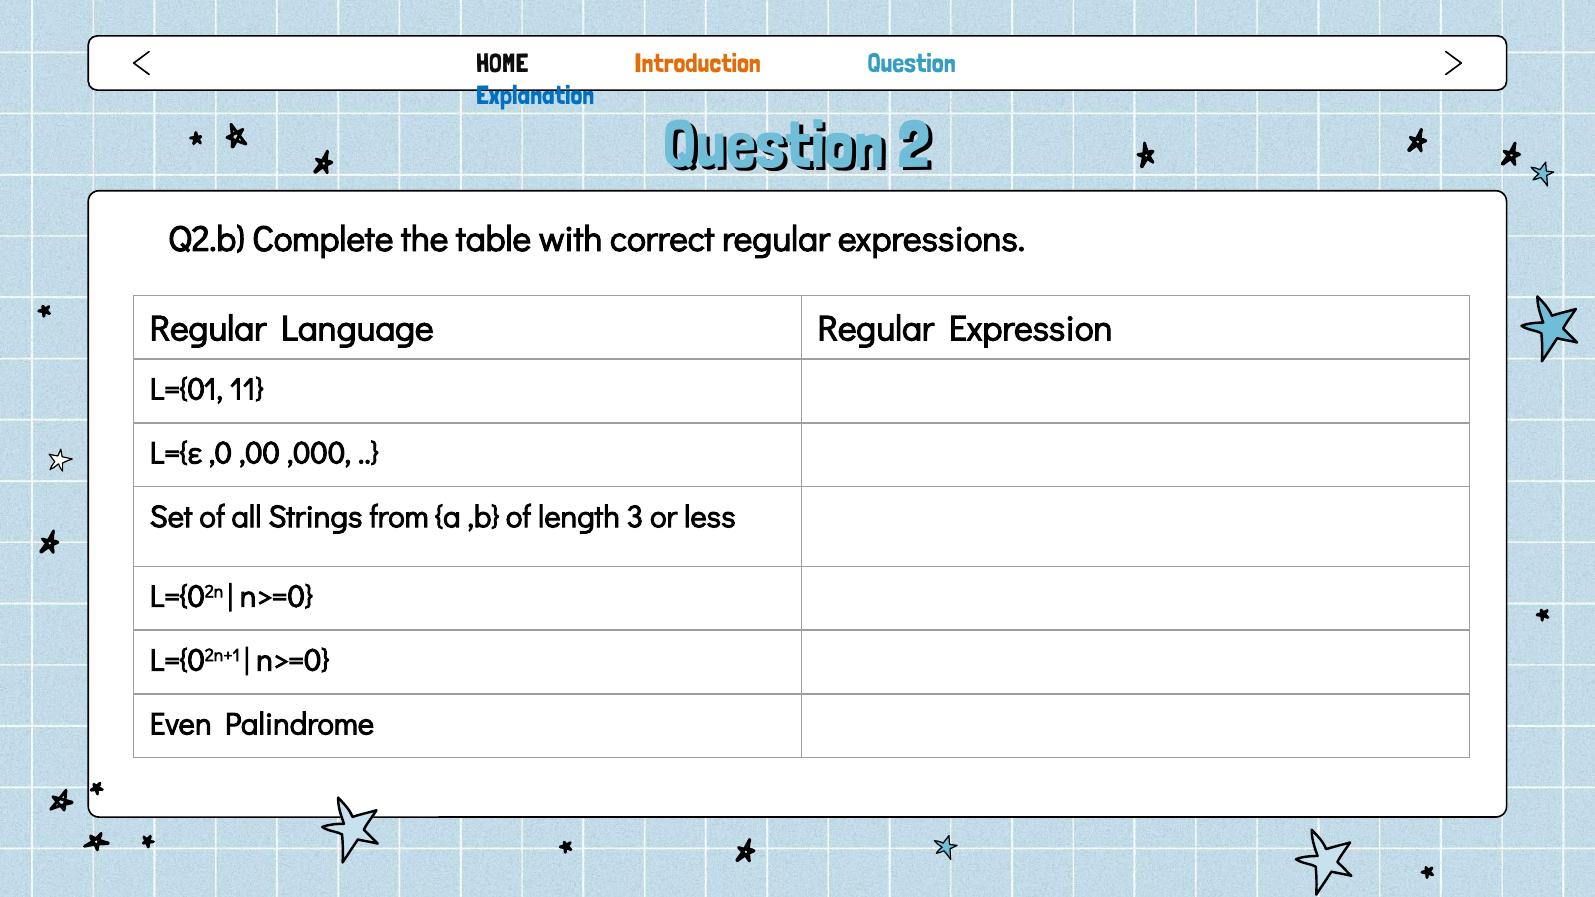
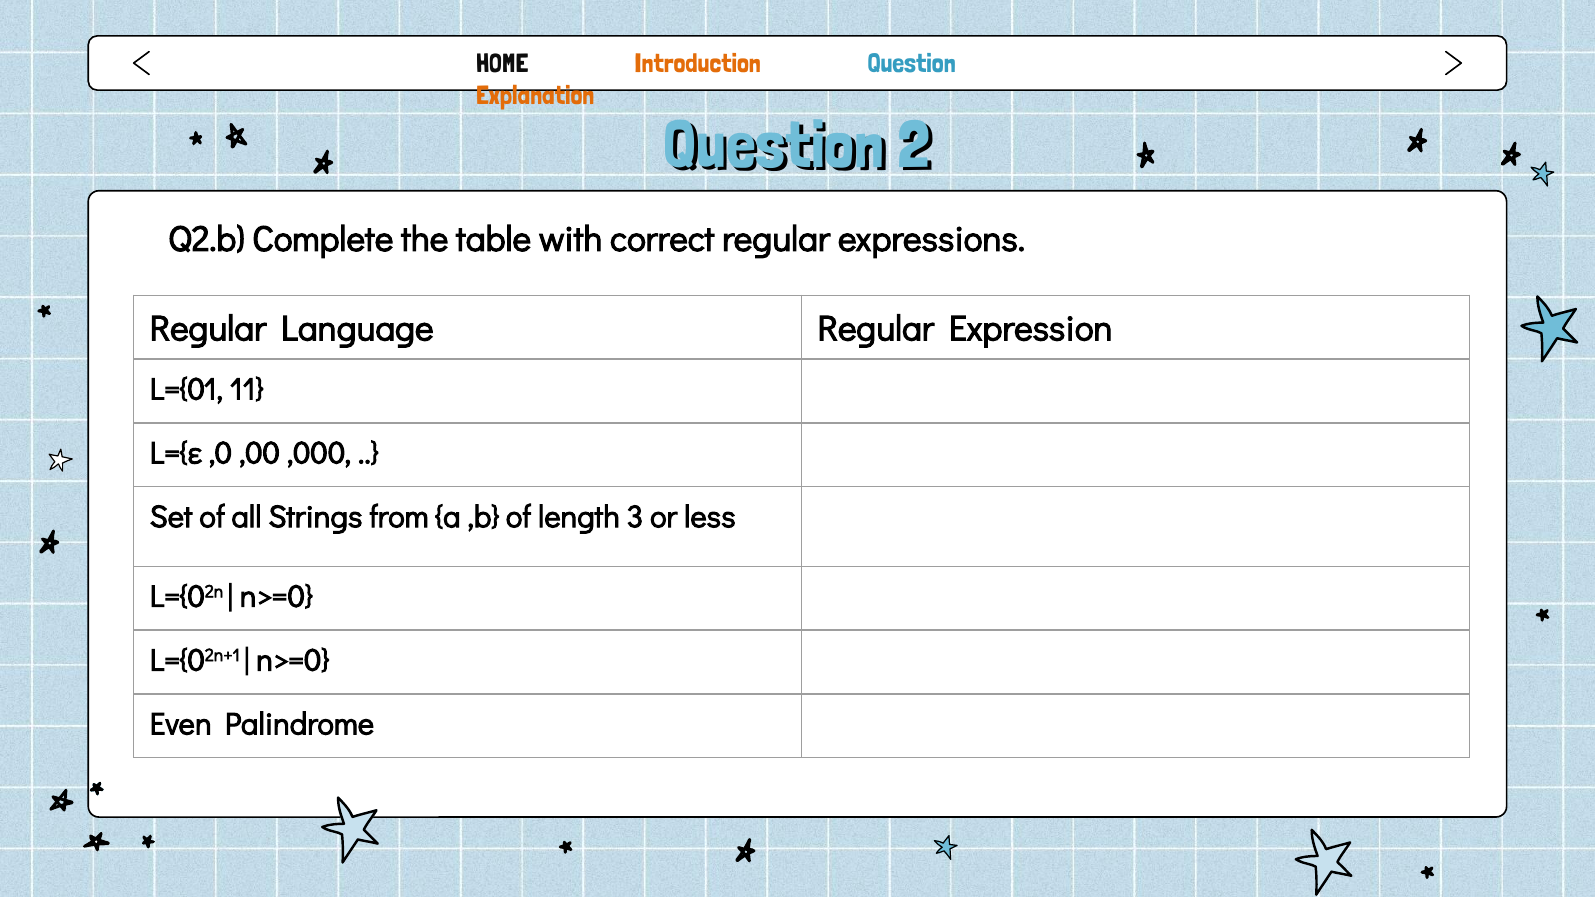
Explanation colour: blue -> orange (535, 96)
